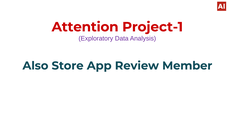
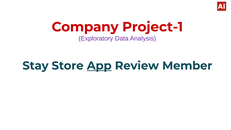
Attention: Attention -> Company (85, 27)
Also: Also -> Stay (35, 66)
App underline: none -> present (99, 66)
